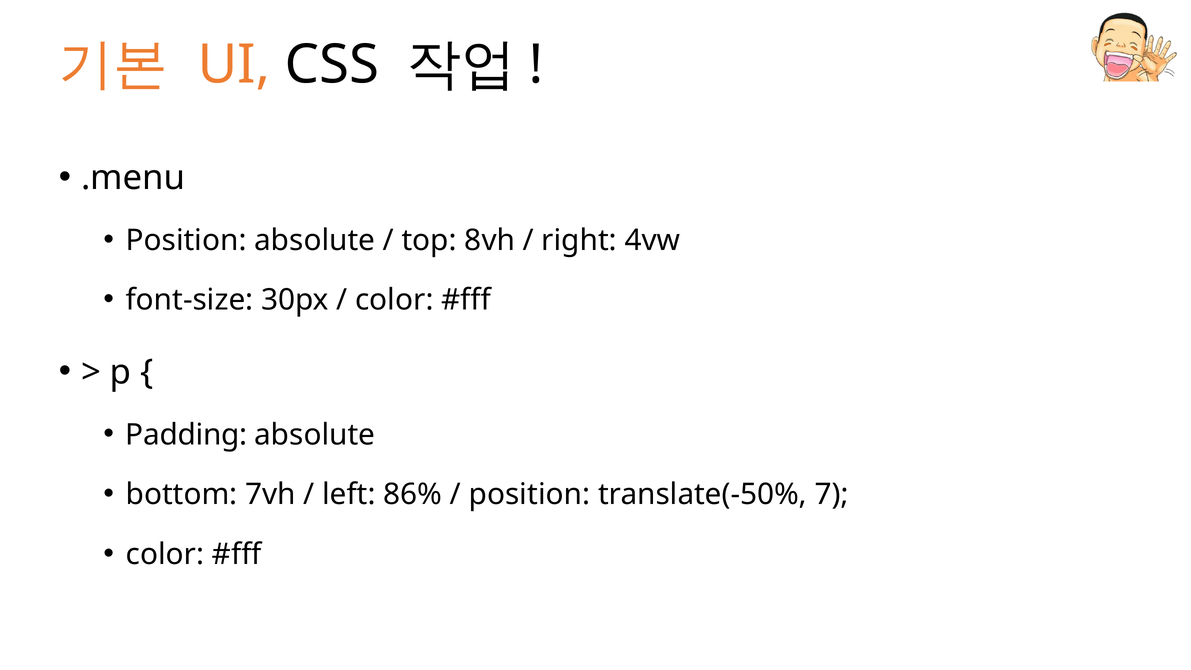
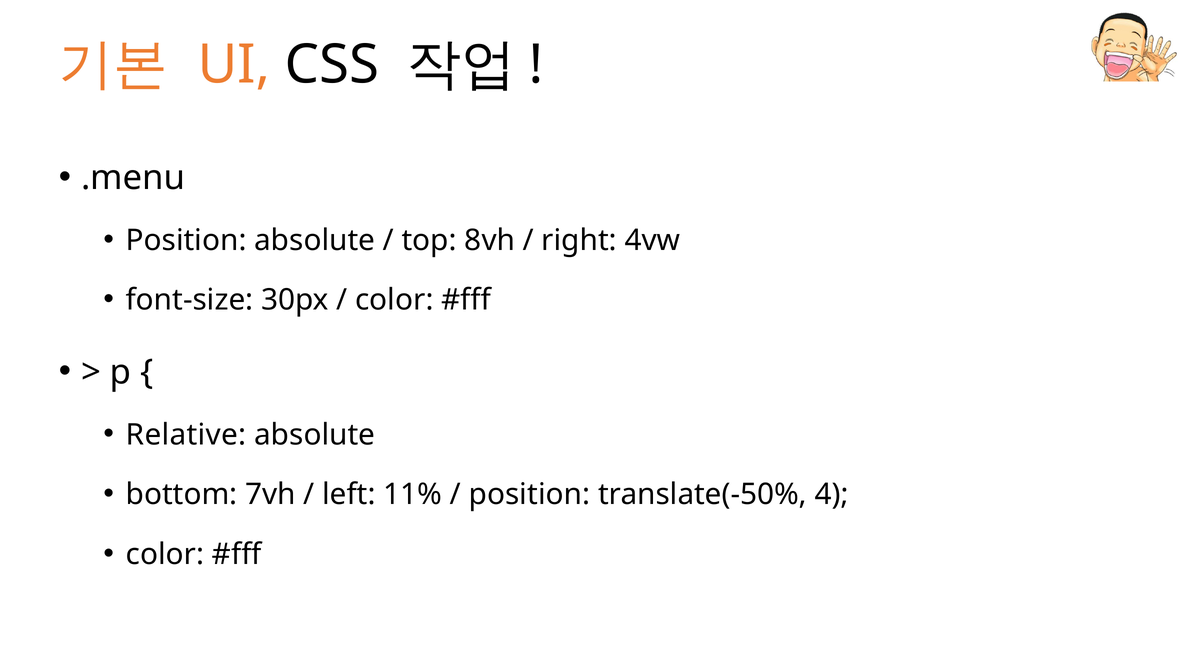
Padding: Padding -> Relative (186, 435)
86%: 86% -> 11% (413, 495)
7: 7 -> 4 (832, 495)
